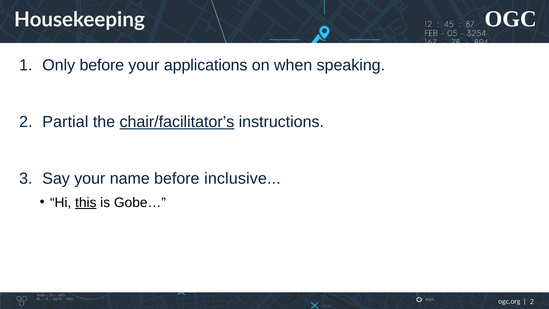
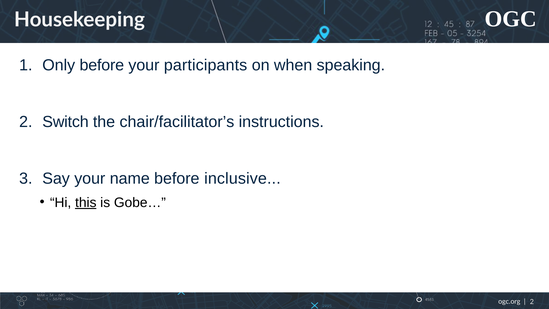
applications: applications -> participants (206, 65)
Partial: Partial -> Switch (65, 122)
chair/facilitator’s underline: present -> none (177, 122)
